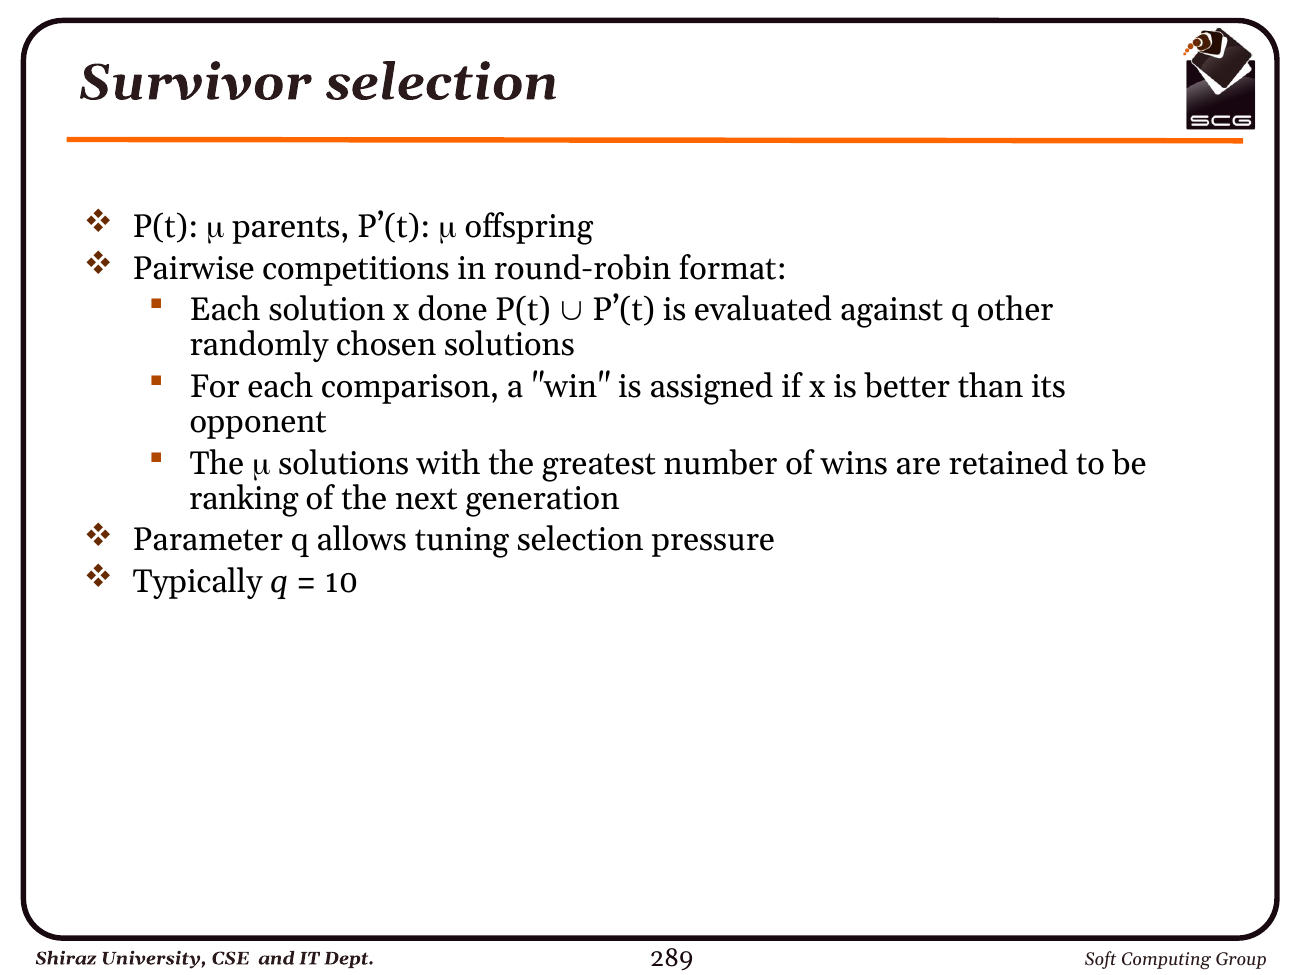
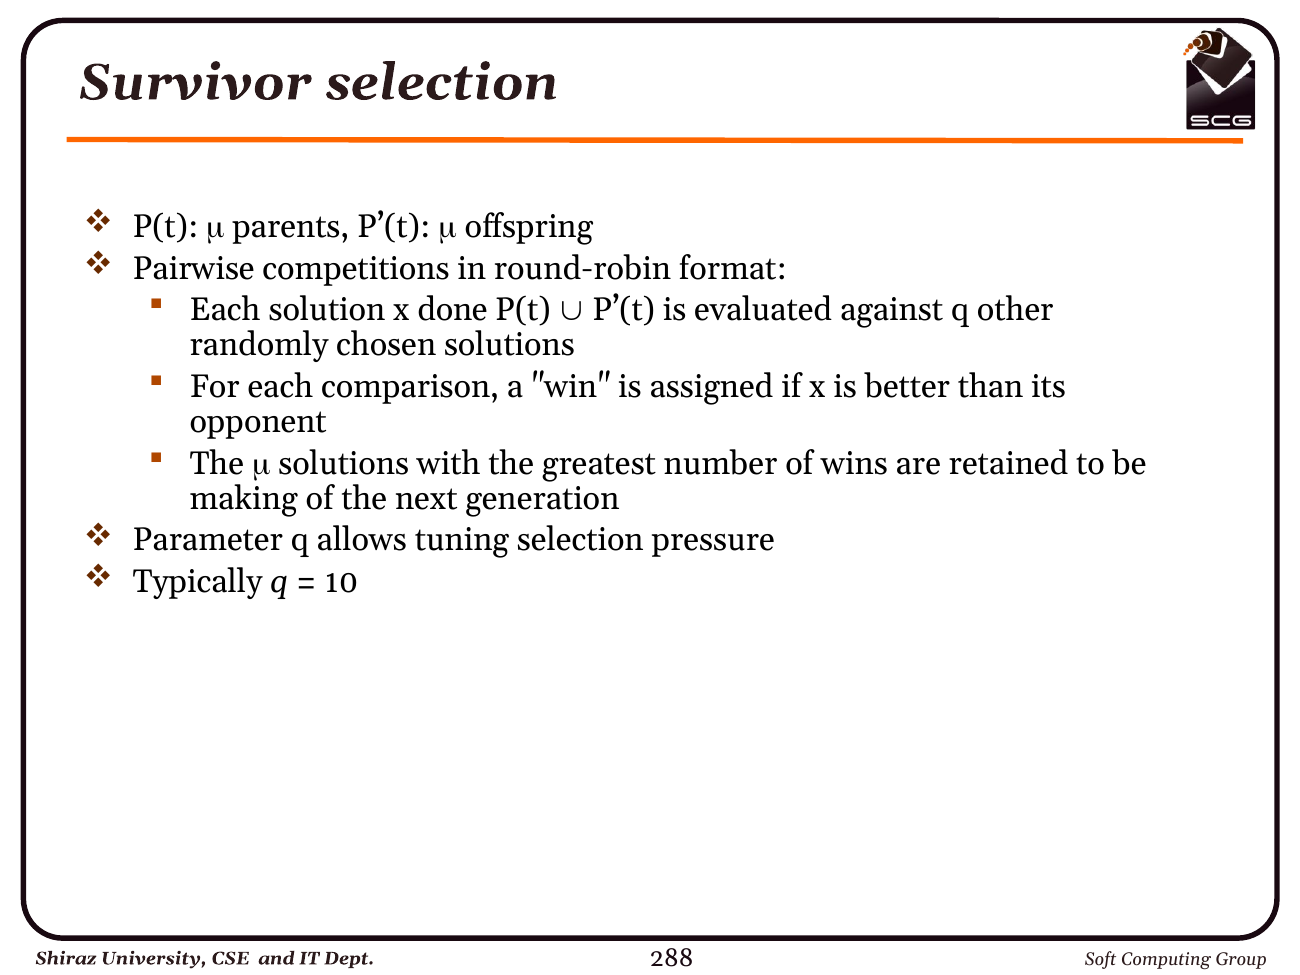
ranking: ranking -> making (244, 499)
289: 289 -> 288 (672, 958)
